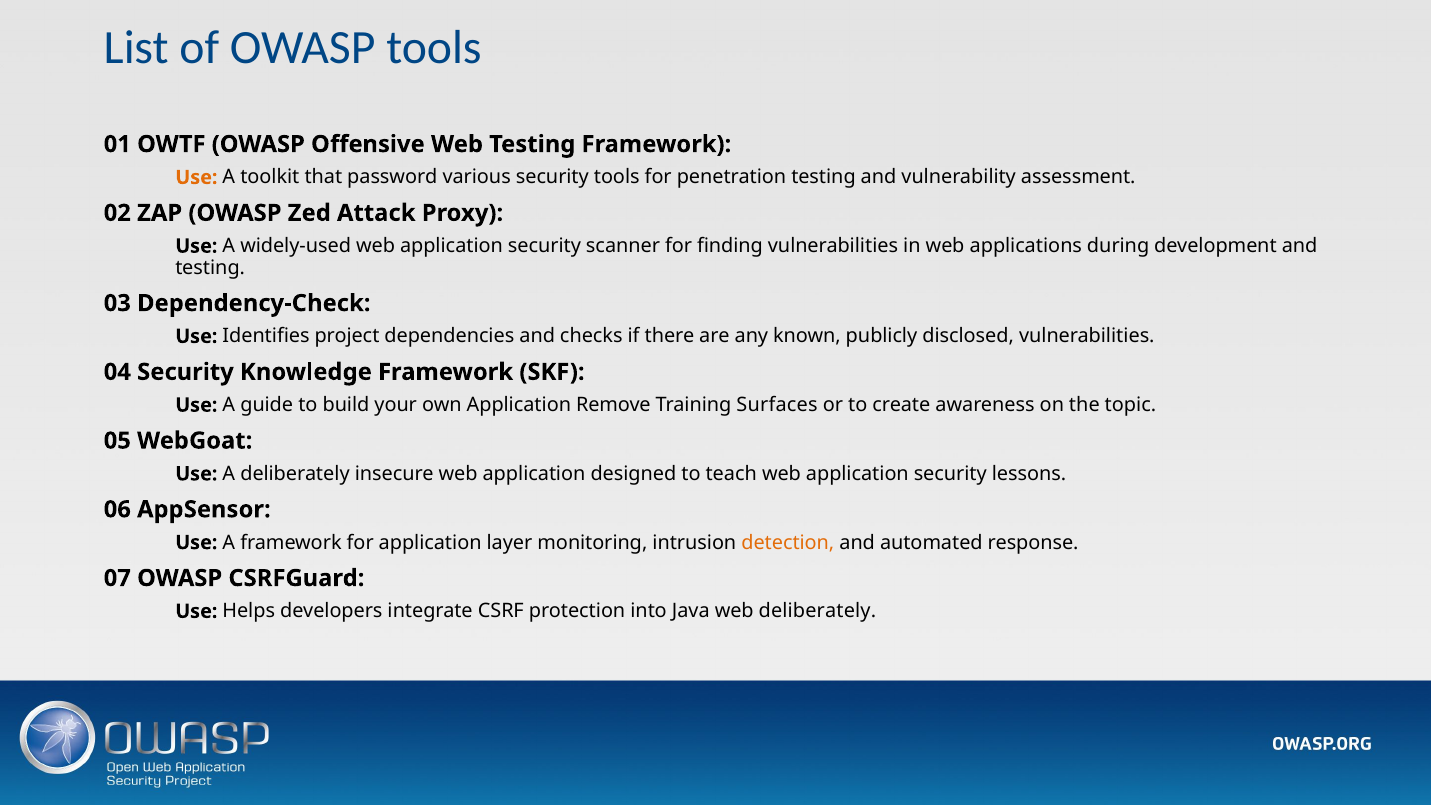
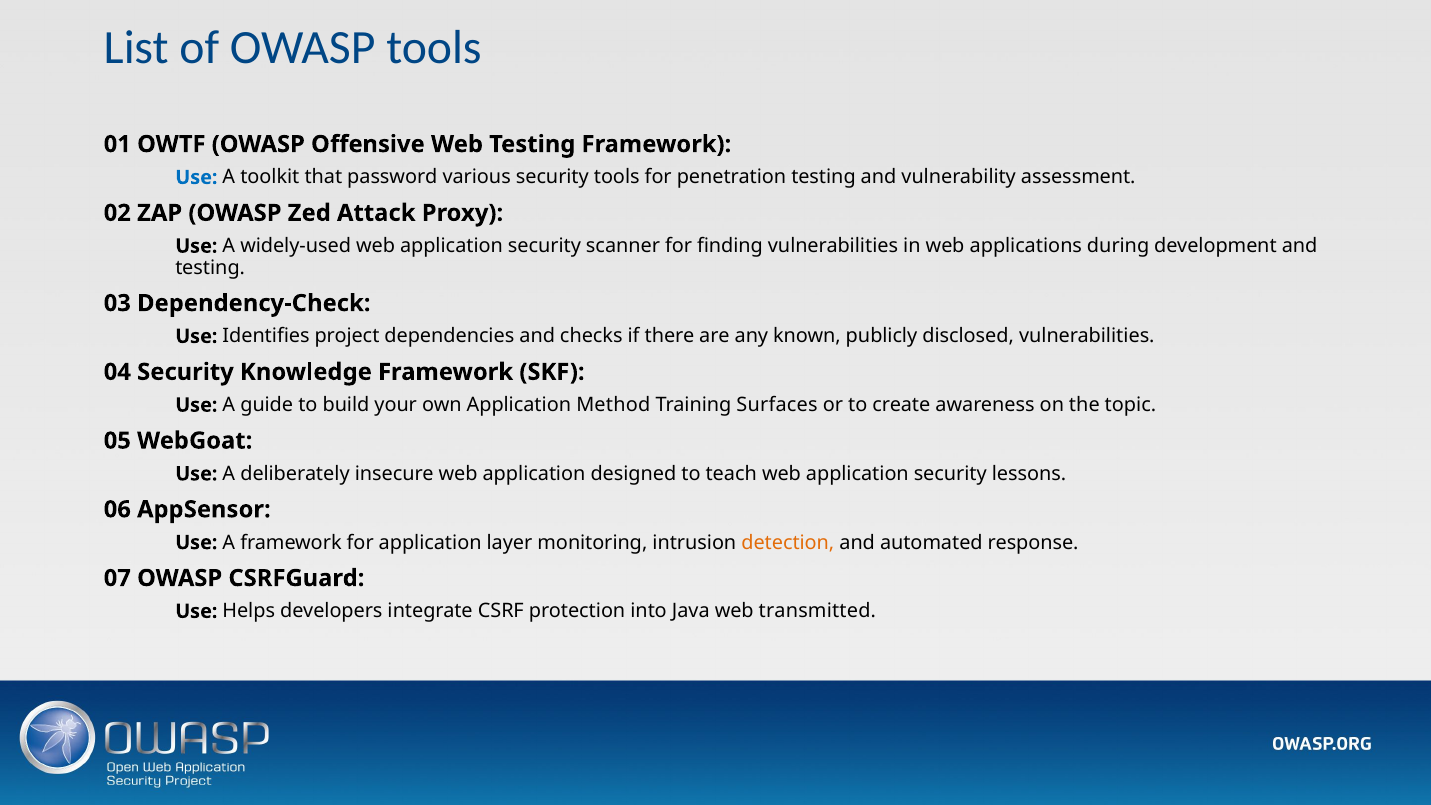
Use colour: orange -> blue (196, 177)
Remove: Remove -> Method (613, 405)
web deliberately: deliberately -> transmitted (817, 611)
